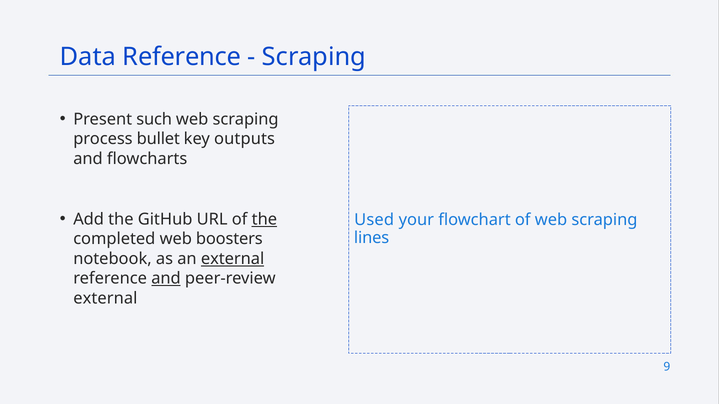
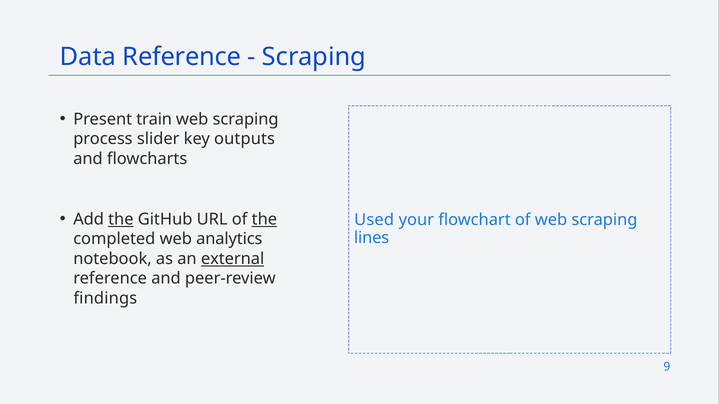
such: such -> train (154, 119)
bullet: bullet -> slider (158, 139)
the underline: none -> present (121, 219)
boosters: boosters -> analytics (229, 239)
and underline: present -> none (166, 279)
external: external -> findings (105, 299)
